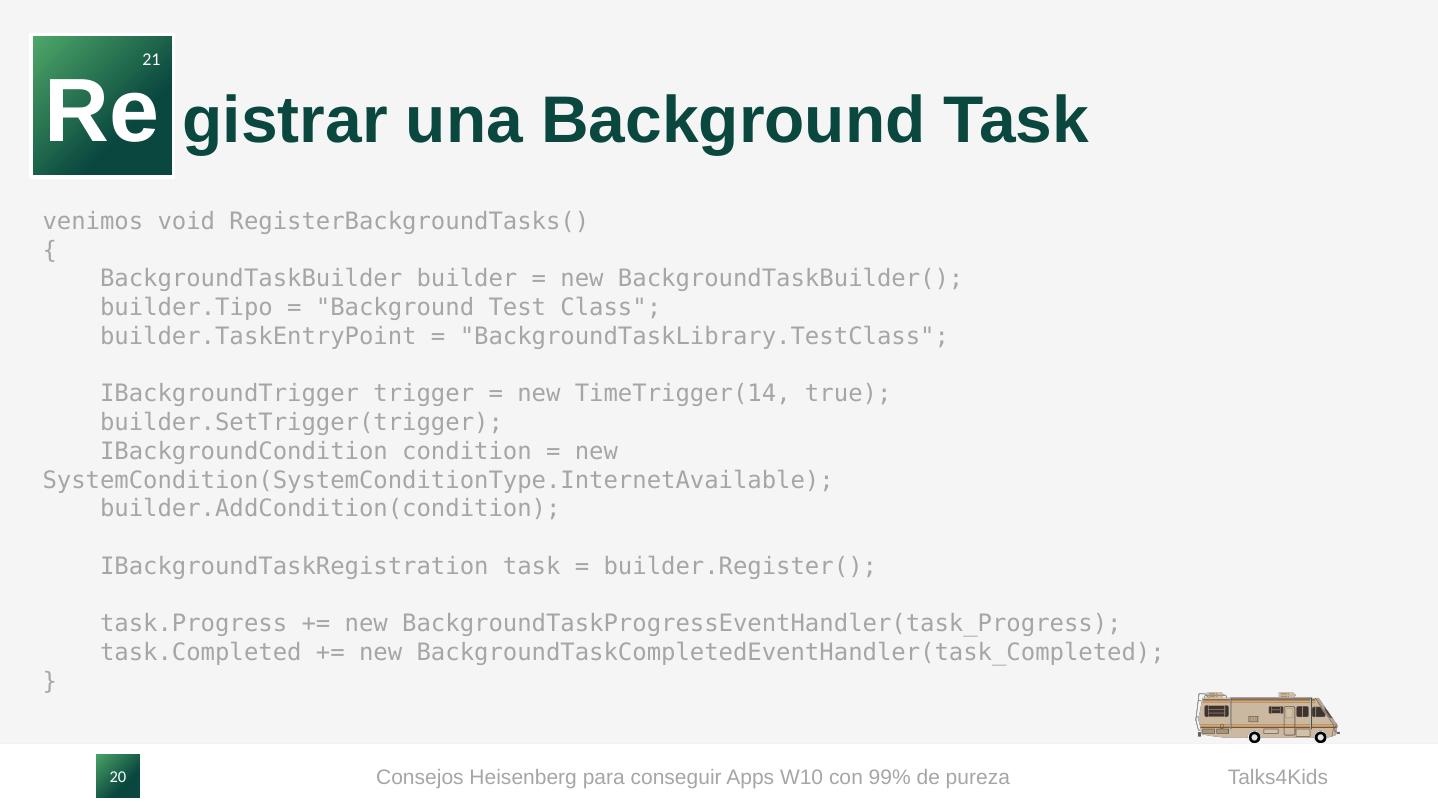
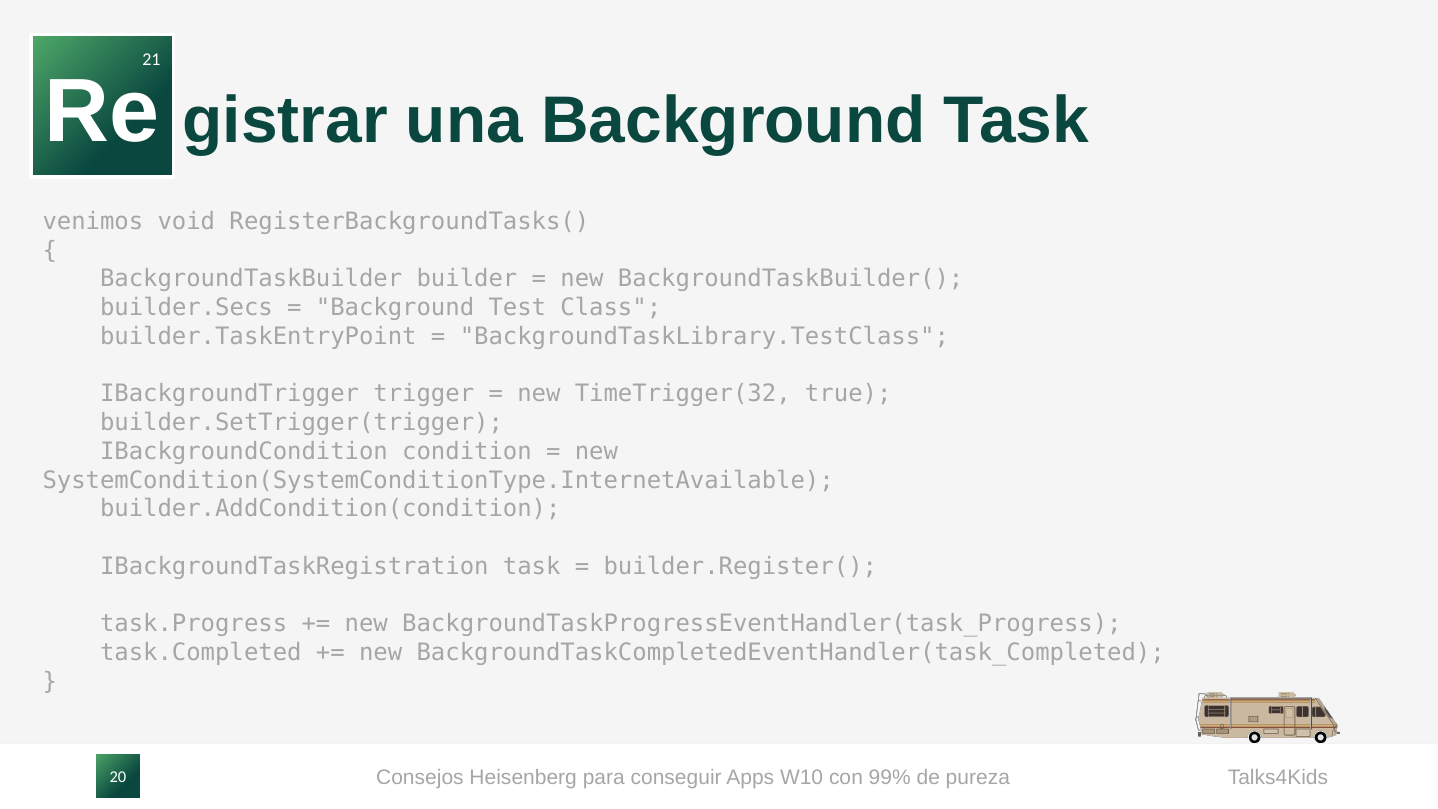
builder.Tipo: builder.Tipo -> builder.Secs (186, 308)
TimeTrigger(14: TimeTrigger(14 -> TimeTrigger(32 (683, 394)
